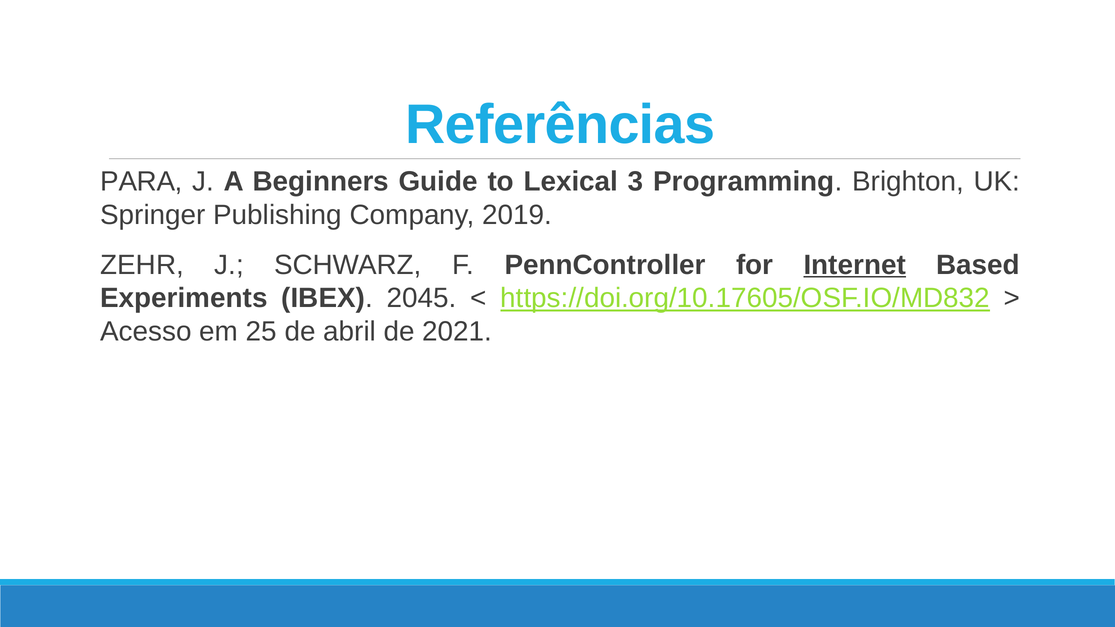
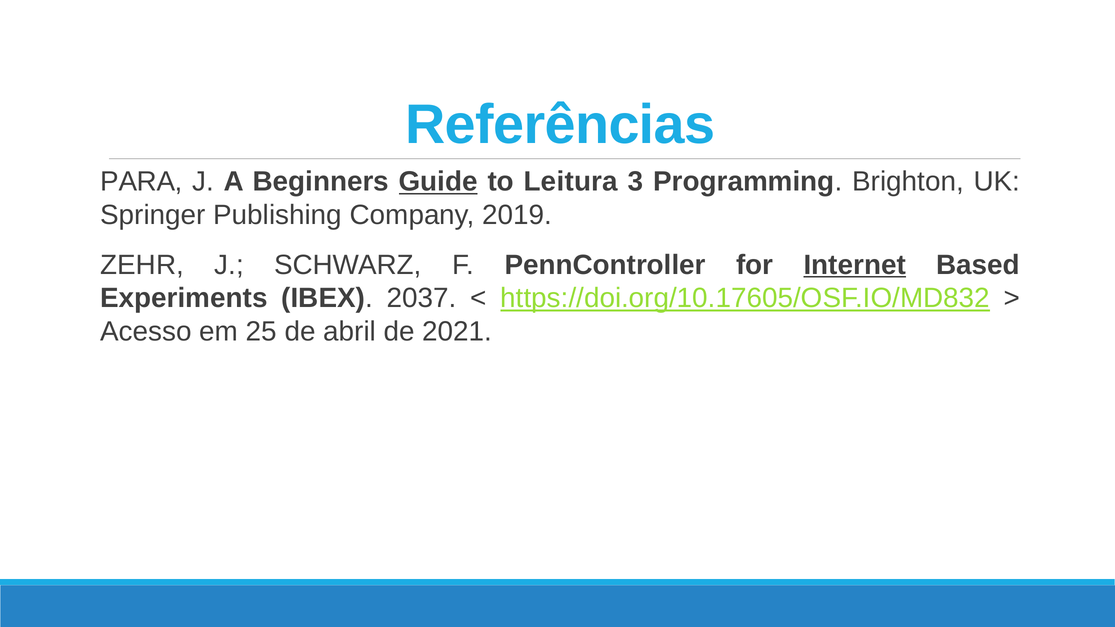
Guide underline: none -> present (438, 182)
Lexical: Lexical -> Leitura (571, 182)
2045: 2045 -> 2037 (422, 298)
